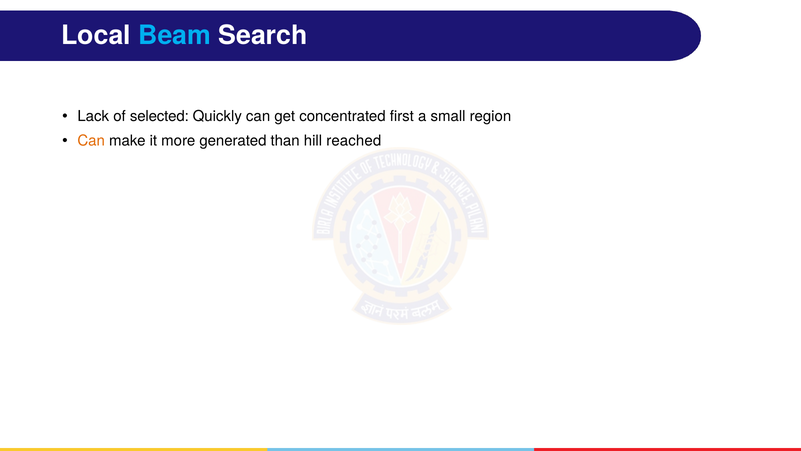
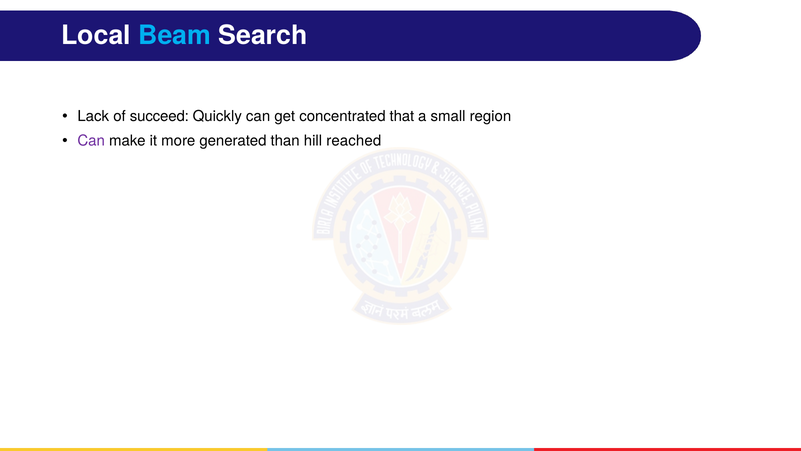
selected: selected -> succeed (159, 116)
first: first -> that (402, 116)
Can colour: orange -> purple (91, 141)
